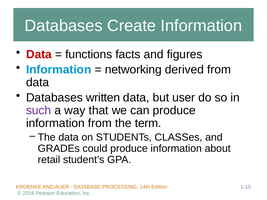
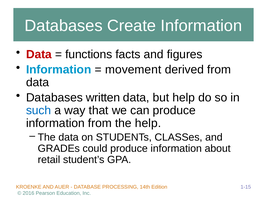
networking: networking -> movement (133, 70)
but user: user -> help (184, 98)
such colour: purple -> blue (39, 110)
the term: term -> help (148, 123)
